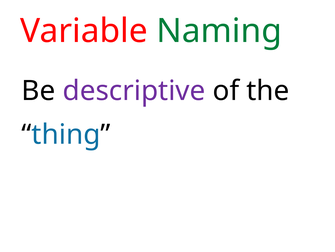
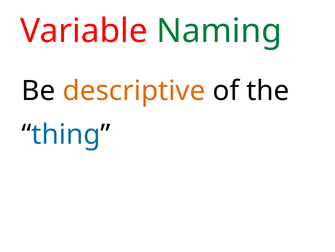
descriptive colour: purple -> orange (134, 91)
